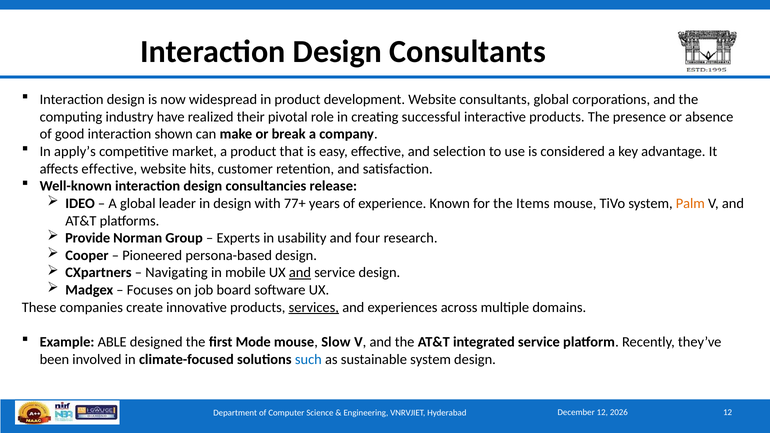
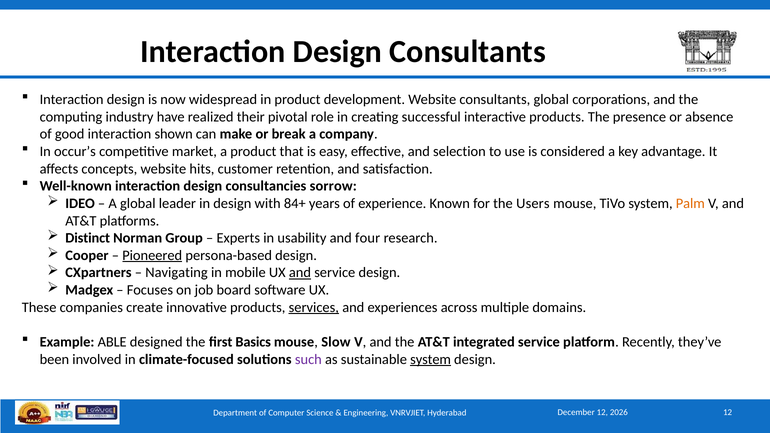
apply’s: apply’s -> occur’s (75, 152)
affects effective: effective -> concepts (109, 169)
release: release -> sorrow (333, 186)
77+: 77+ -> 84+ (295, 203)
Items: Items -> Users (533, 203)
Provide: Provide -> Distinct (88, 238)
Pioneered underline: none -> present (152, 255)
Mode: Mode -> Basics (253, 342)
such colour: blue -> purple (308, 359)
system underline: none -> present (431, 359)
